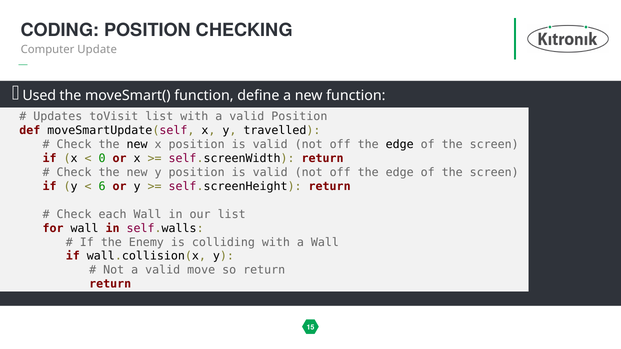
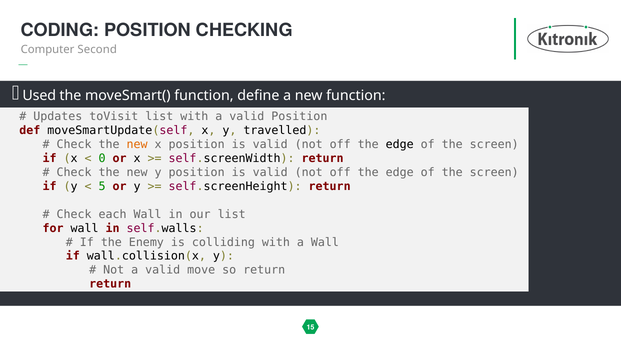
Update: Update -> Second (97, 50)
new colour: black -> orange (137, 145)
6: 6 -> 5 (102, 187)
